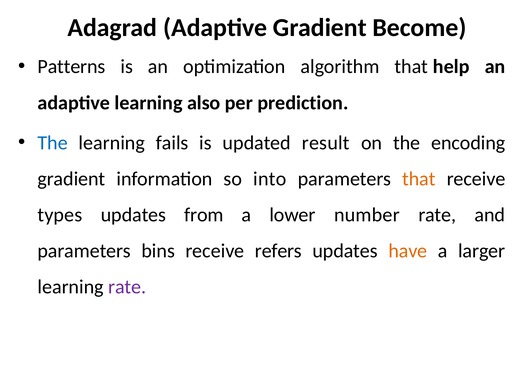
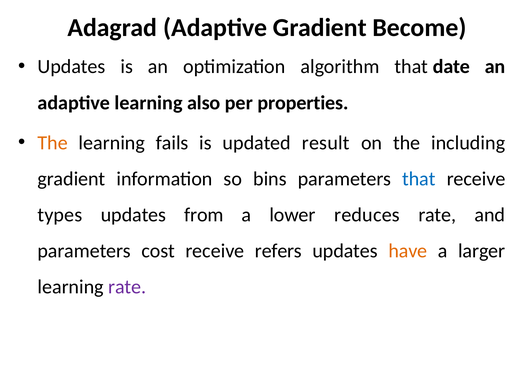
Patterns: Patterns -> Updates (71, 67)
help: help -> date (451, 67)
prediction: prediction -> properties (303, 103)
The colour: blue -> orange (53, 143)
encoding: encoding -> including (468, 143)
into: into -> bins (270, 179)
that colour: orange -> blue (419, 179)
number: number -> reduces (367, 215)
bins: bins -> cost (158, 251)
